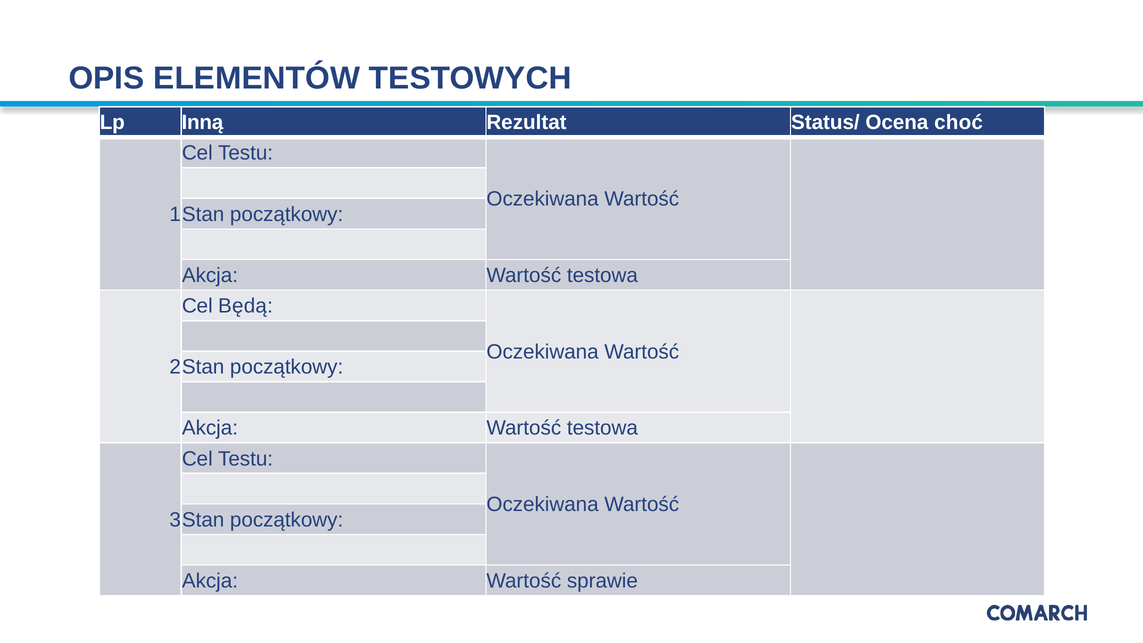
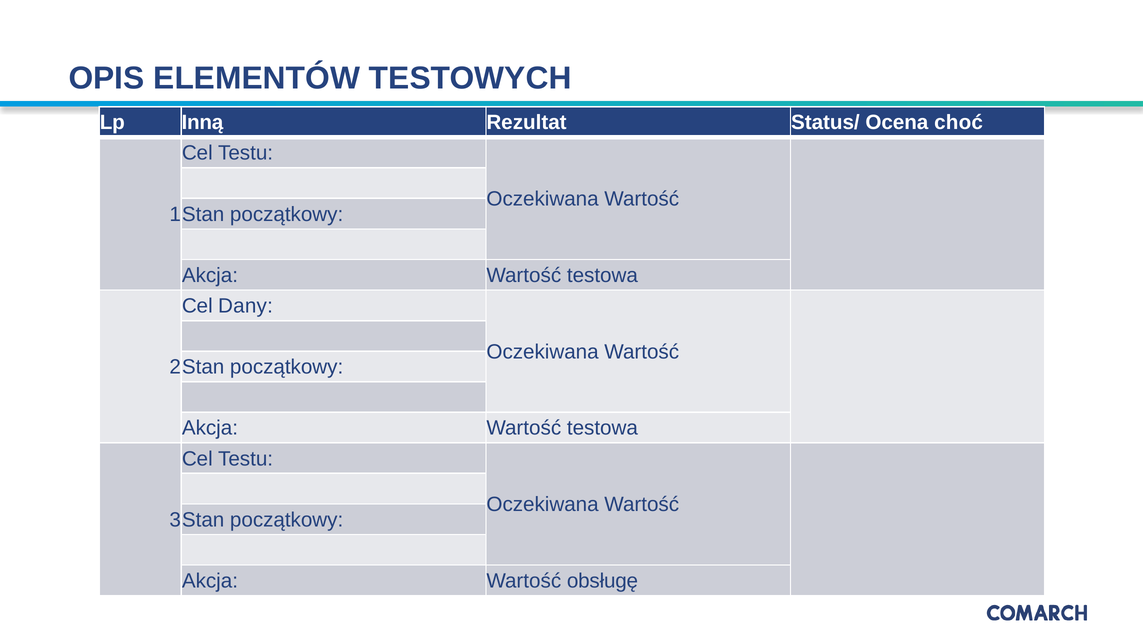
Będą: Będą -> Dany (245, 306)
sprawie: sprawie -> obsługę (602, 581)
